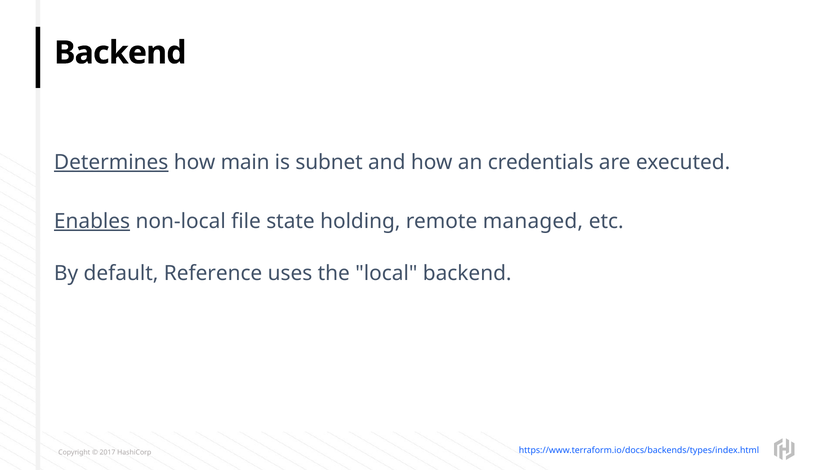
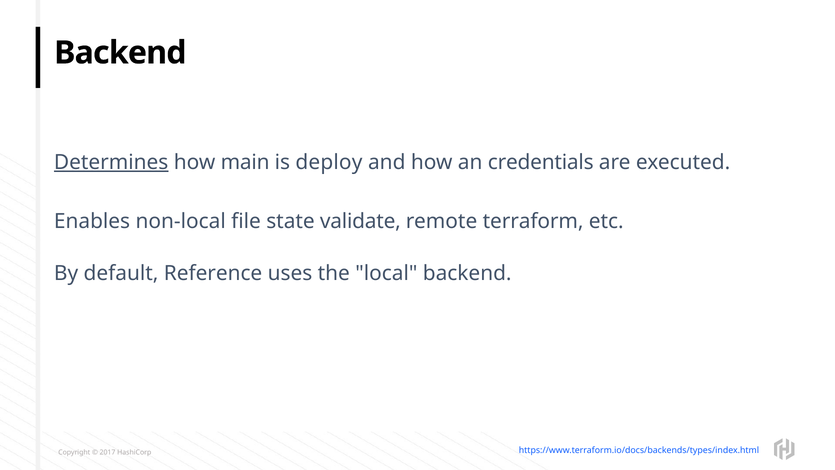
subnet: subnet -> deploy (329, 162)
Enables underline: present -> none (92, 221)
holding: holding -> validate (360, 221)
managed: managed -> terraform (533, 221)
